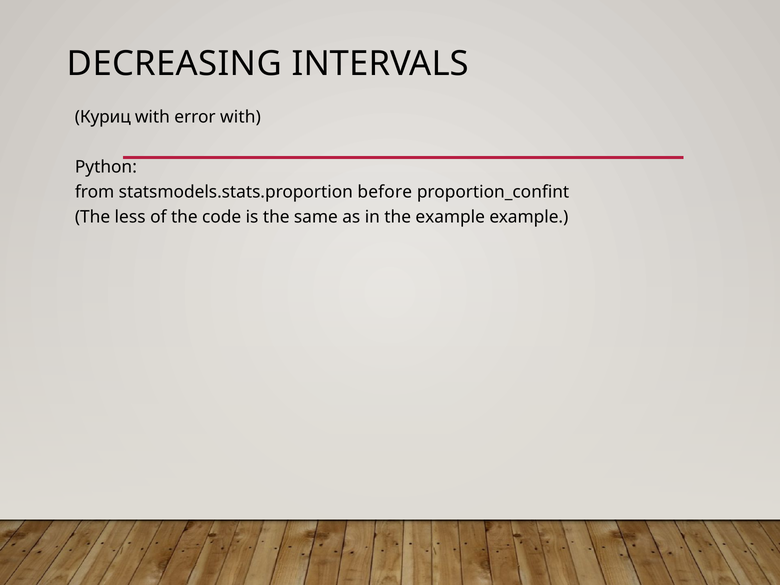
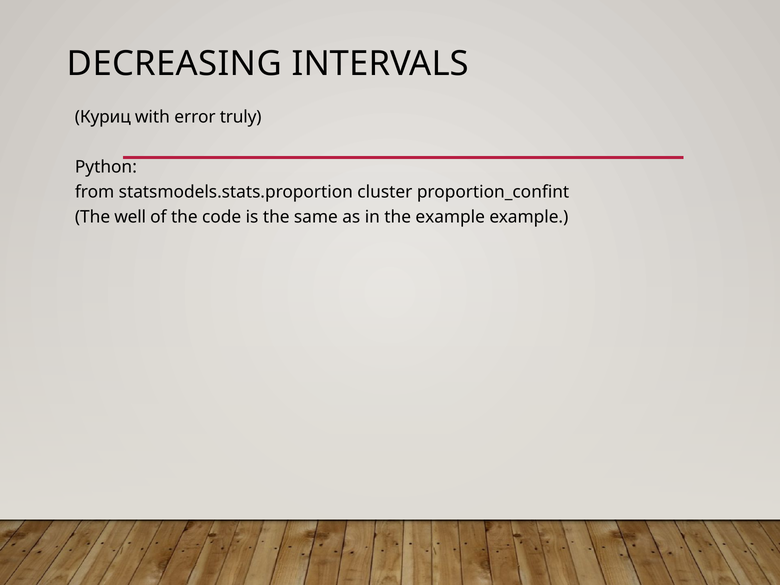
error with: with -> truly (241, 117)
before: before -> cluster (385, 192)
less: less -> well (130, 217)
